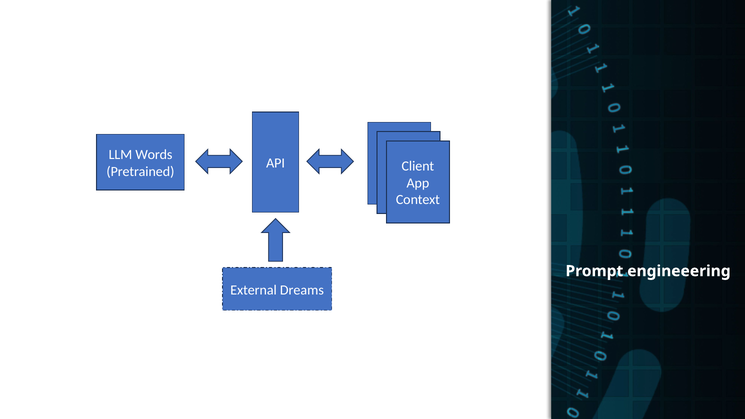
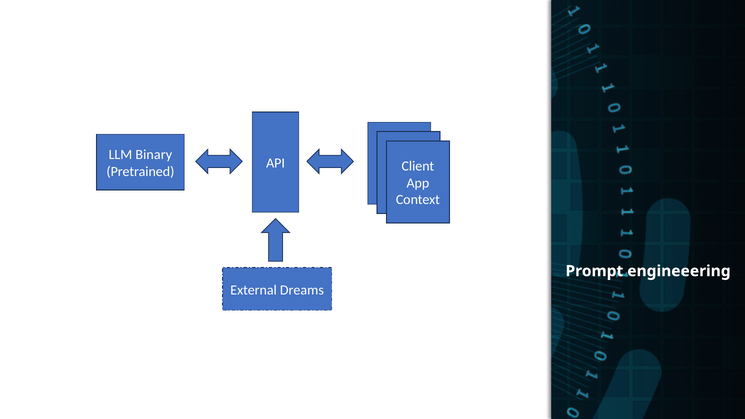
Words: Words -> Binary (154, 155)
